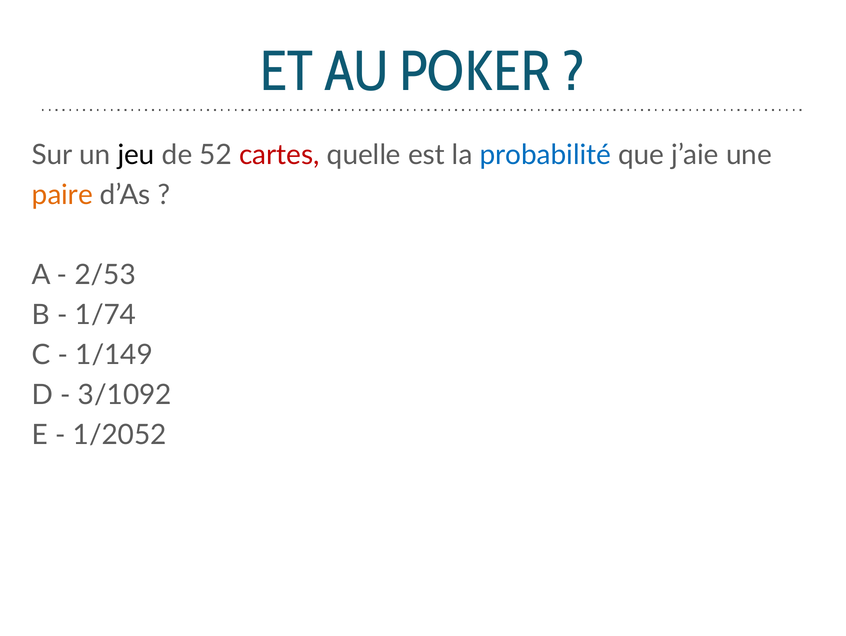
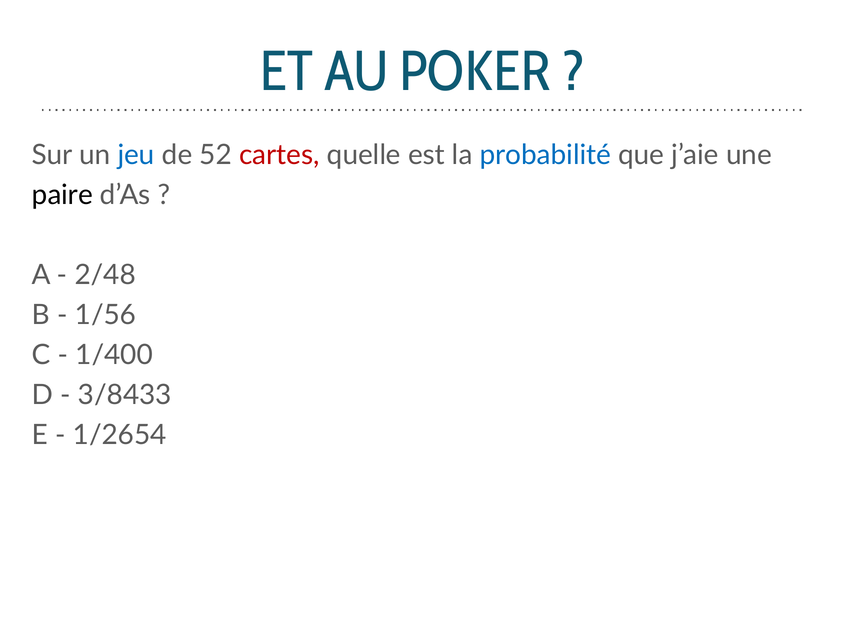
jeu colour: black -> blue (136, 155)
paire colour: orange -> black (62, 195)
2/53: 2/53 -> 2/48 (105, 275)
1/74: 1/74 -> 1/56 (106, 315)
1/149: 1/149 -> 1/400 (114, 355)
3/1092: 3/1092 -> 3/8433 (125, 395)
1/2052: 1/2052 -> 1/2654 (120, 435)
